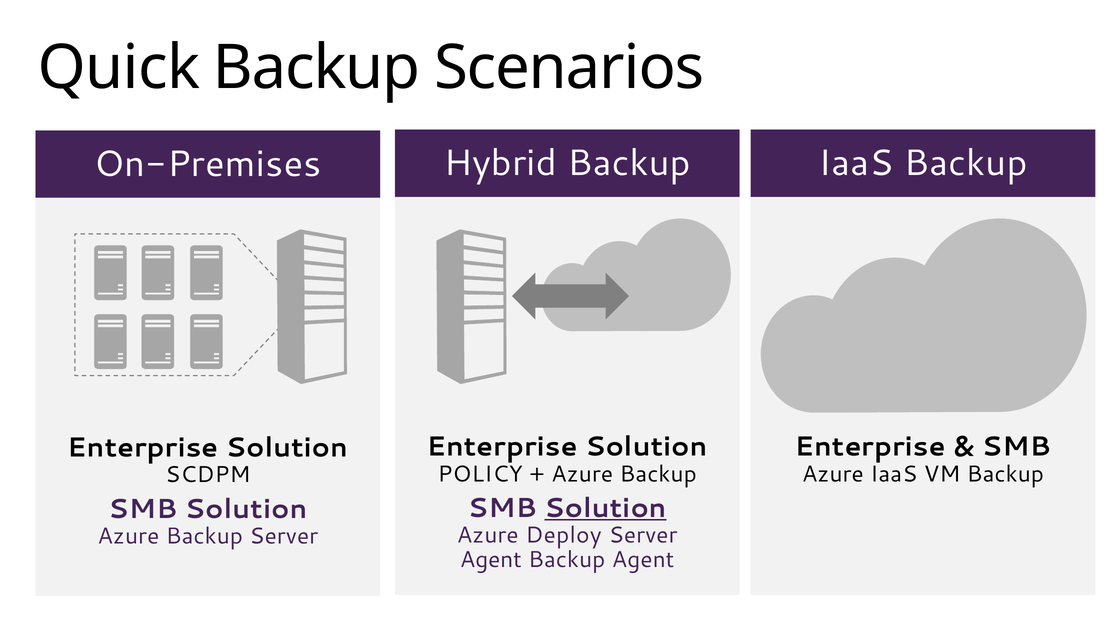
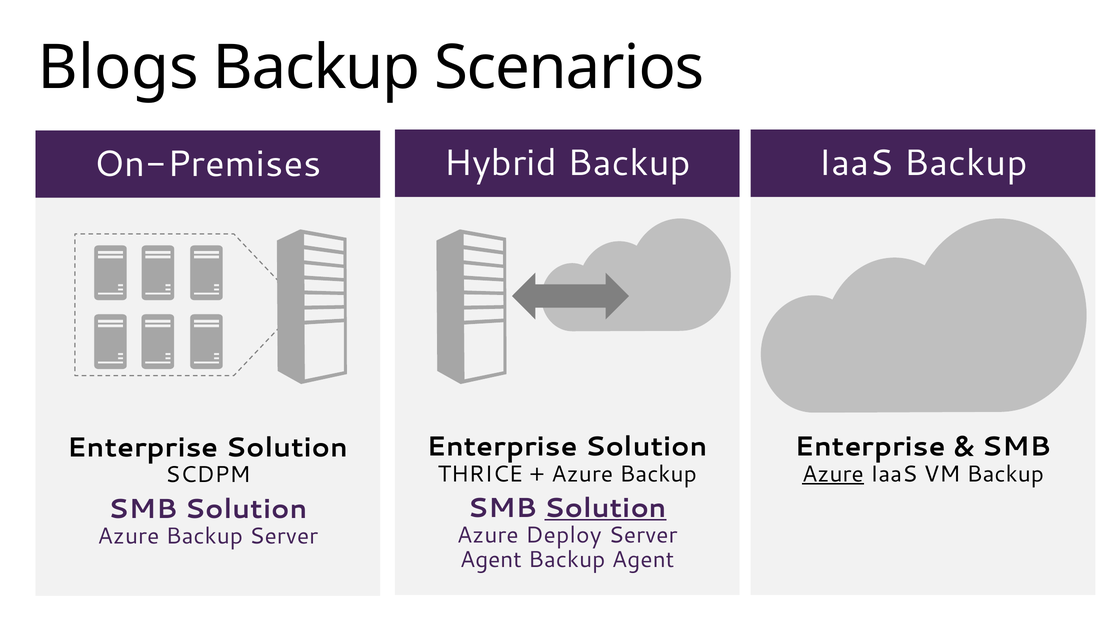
Quick: Quick -> Blogs (118, 68)
POLICY: POLICY -> THRICE (480, 474)
Azure underline: none -> present (833, 474)
